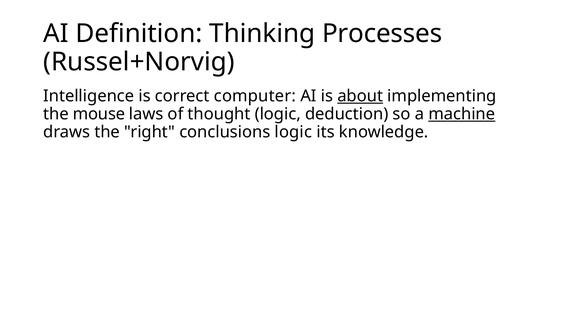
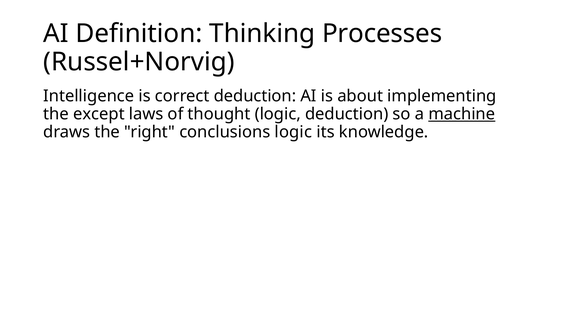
correct computer: computer -> deduction (255, 96)
about underline: present -> none (360, 96)
mouse: mouse -> except (99, 114)
